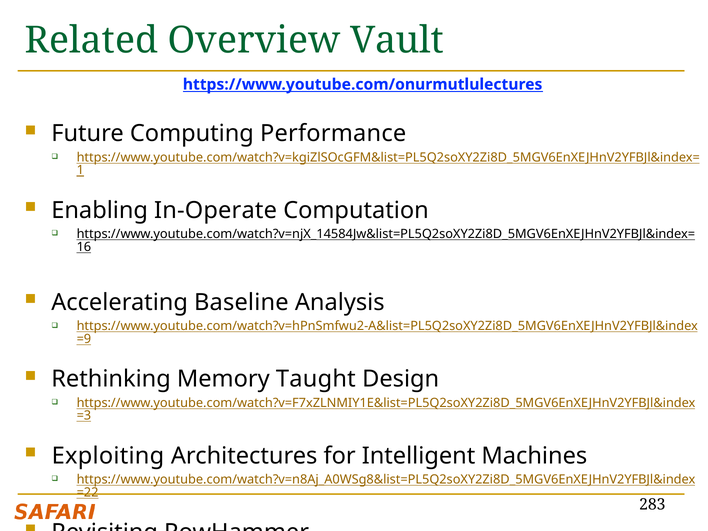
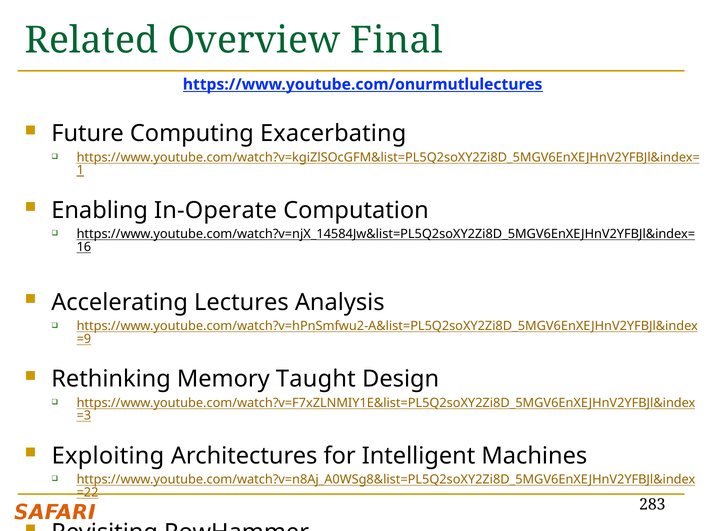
Vault: Vault -> Final (397, 40)
Performance: Performance -> Exacerbating (333, 134)
Baseline: Baseline -> Lectures (241, 302)
